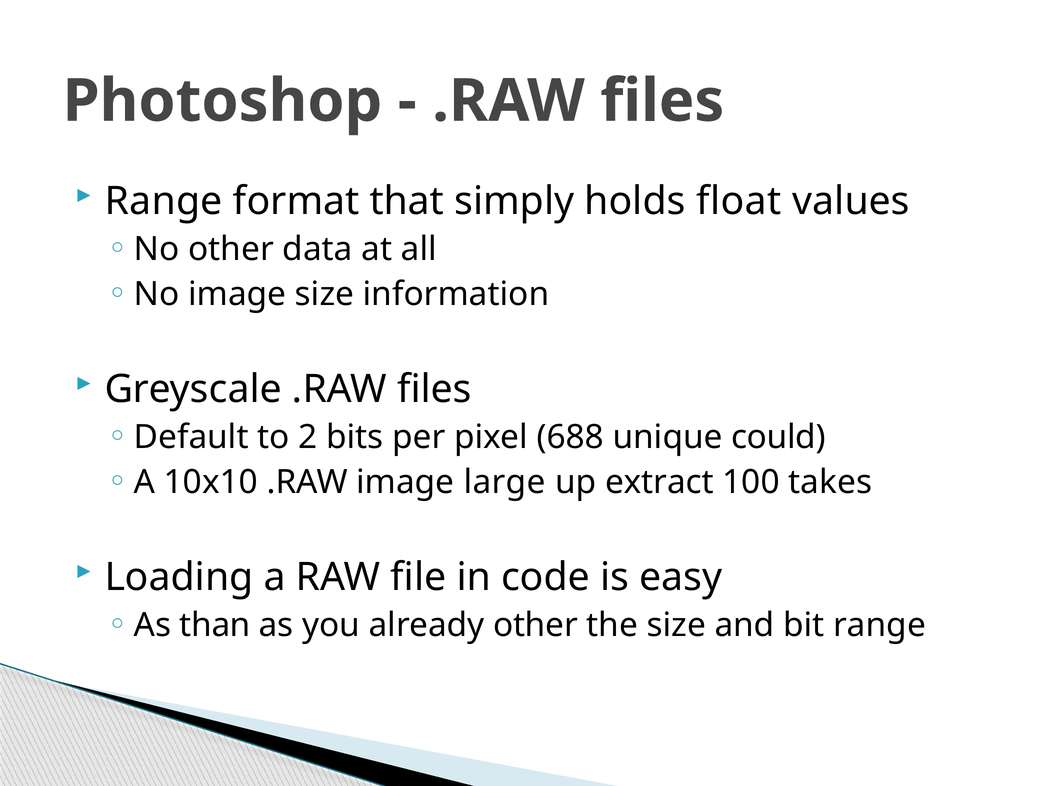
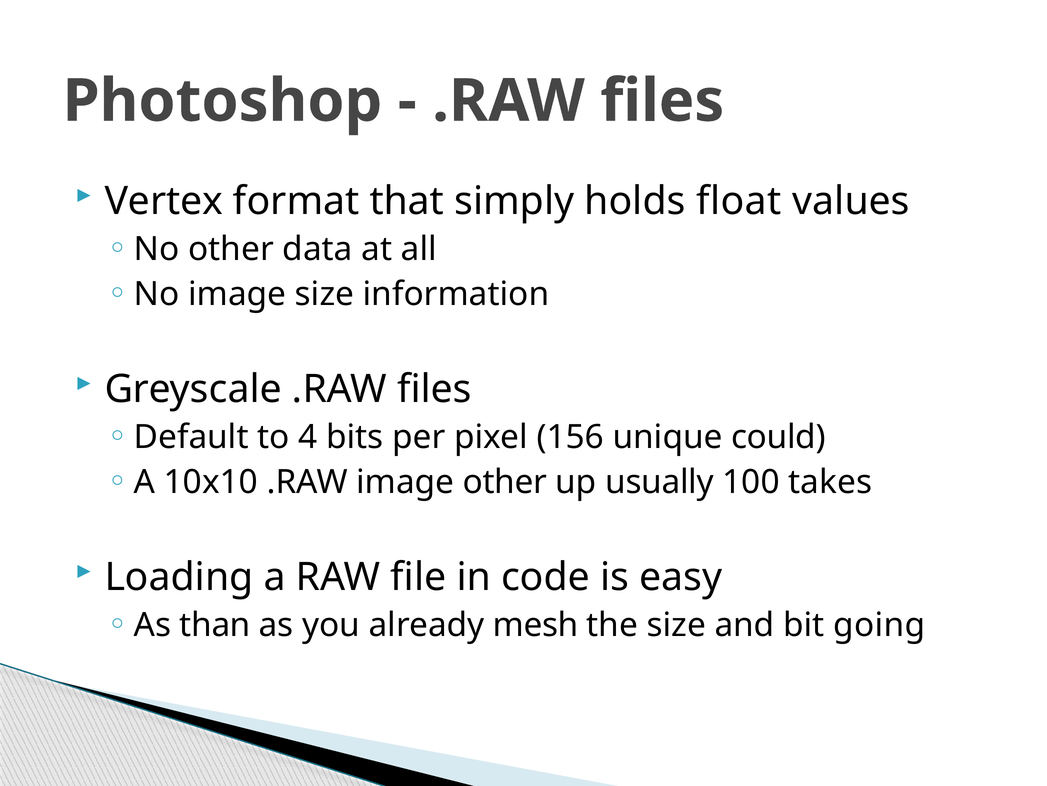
Range: Range -> Vertex (164, 201)
2: 2 -> 4 (308, 437)
688: 688 -> 156 (570, 437)
image large: large -> other (505, 482)
extract: extract -> usually (660, 482)
already other: other -> mesh (536, 625)
bit range: range -> going (879, 625)
